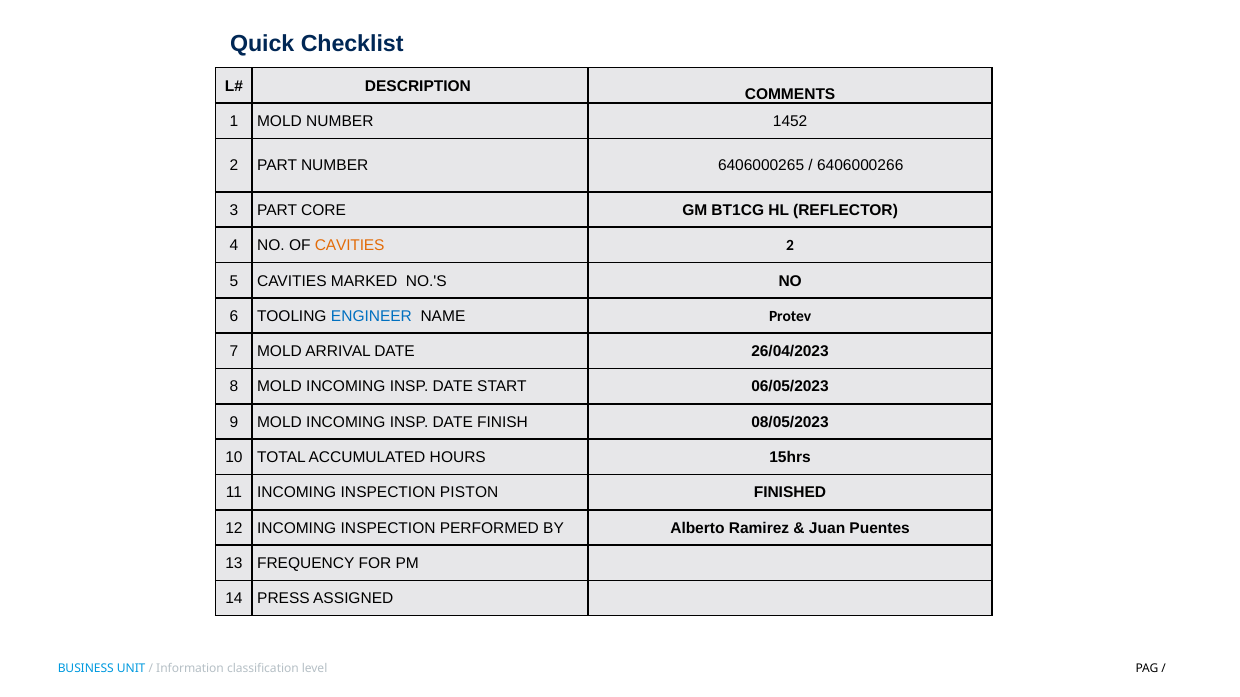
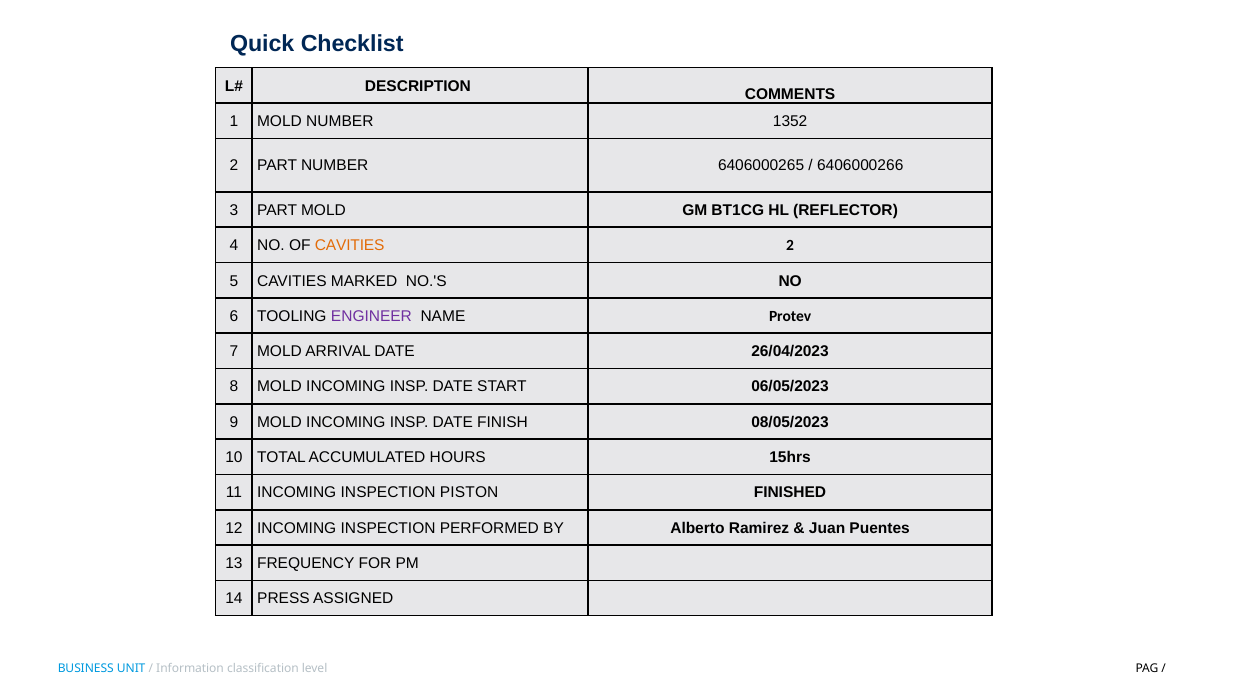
1452: 1452 -> 1352 (790, 122)
PART CORE: CORE -> MOLD (323, 210)
ENGINEER colour: blue -> purple (371, 316)
